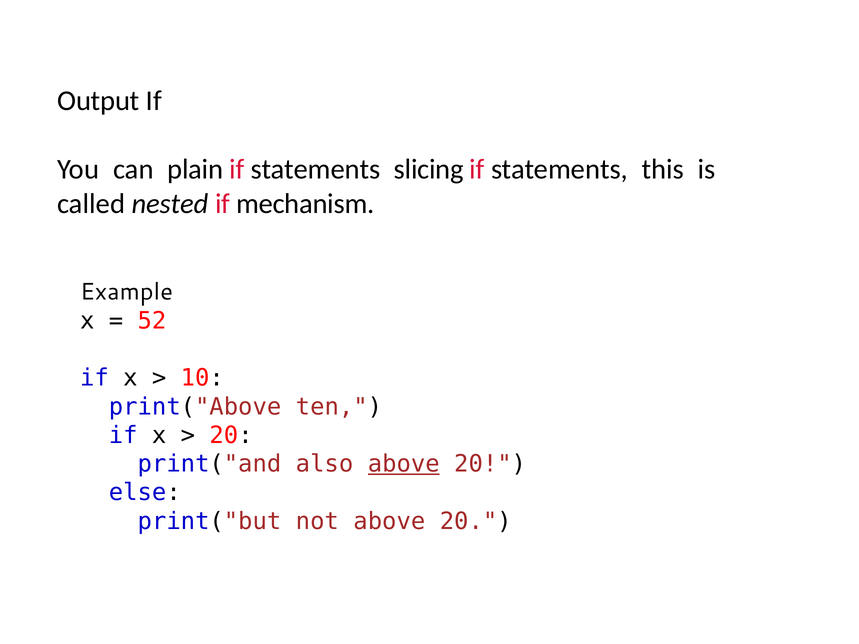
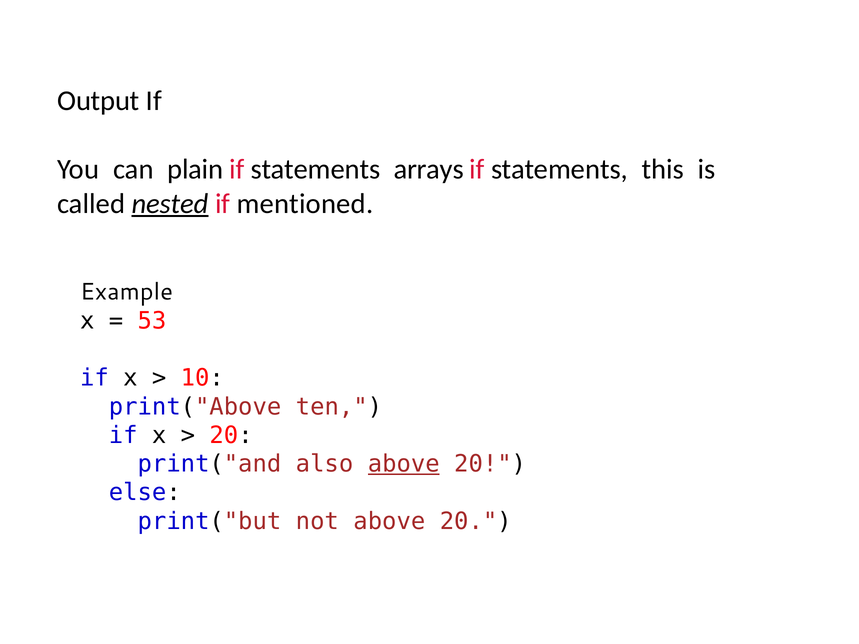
slicing: slicing -> arrays (429, 169)
nested underline: none -> present (170, 204)
mechanism: mechanism -> mentioned (305, 204)
52: 52 -> 53 (152, 321)
